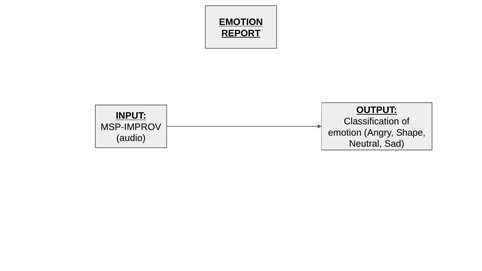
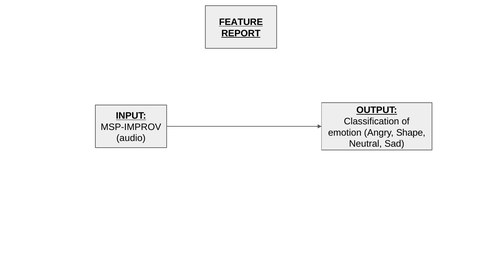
EMOTION: EMOTION -> FEATURE (241, 22)
